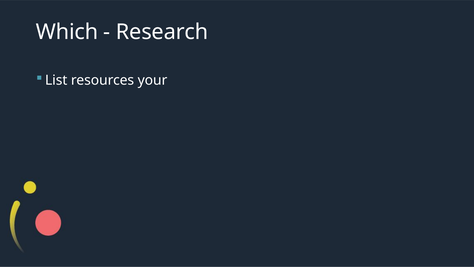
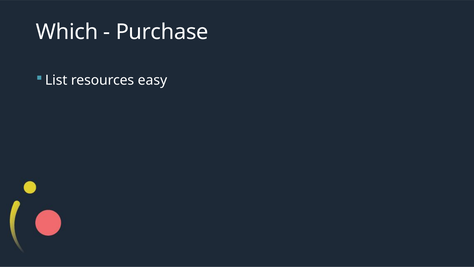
Research: Research -> Purchase (162, 32)
your: your -> easy (152, 80)
